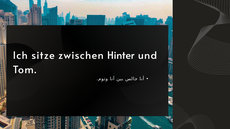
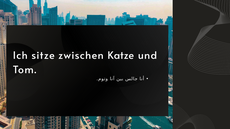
Hinter: Hinter -> Katze (121, 56)
